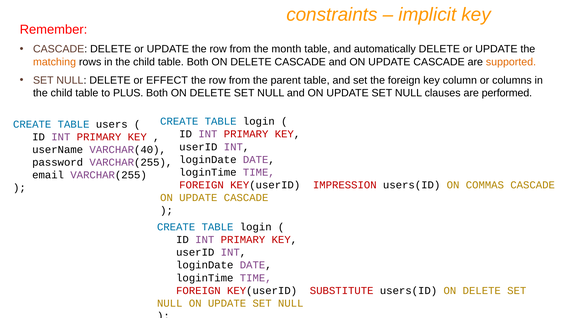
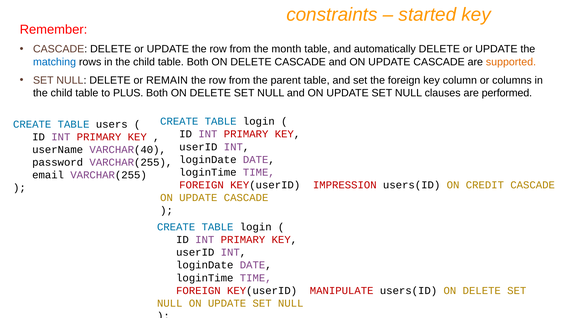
implicit: implicit -> started (427, 15)
matching colour: orange -> blue (55, 62)
EFFECT: EFFECT -> REMAIN (167, 80)
COMMAS: COMMAS -> CREDIT (485, 185)
SUBSTITUTE: SUBSTITUTE -> MANIPULATE (342, 291)
